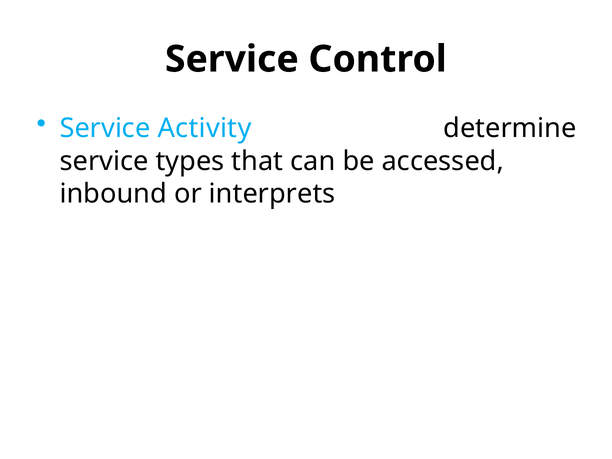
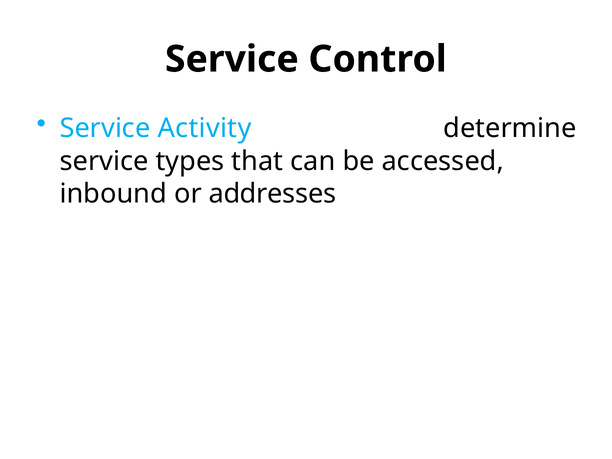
interprets: interprets -> addresses (272, 194)
